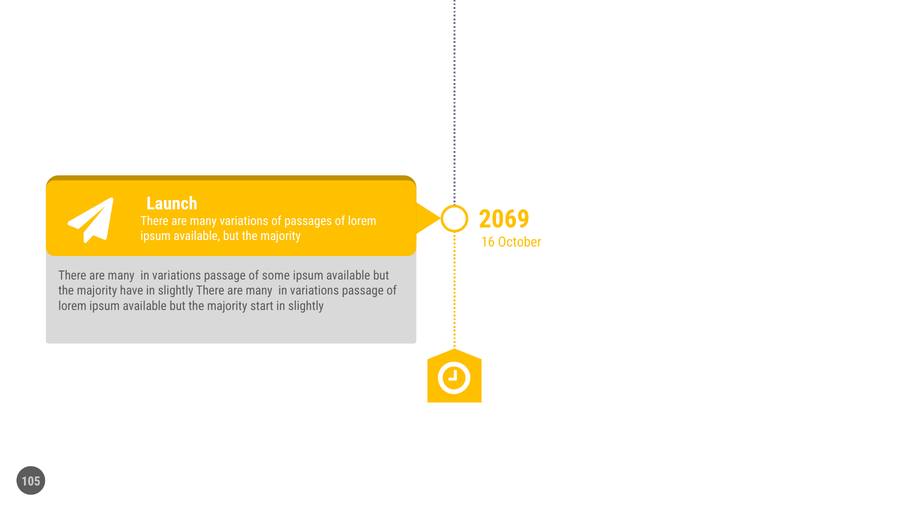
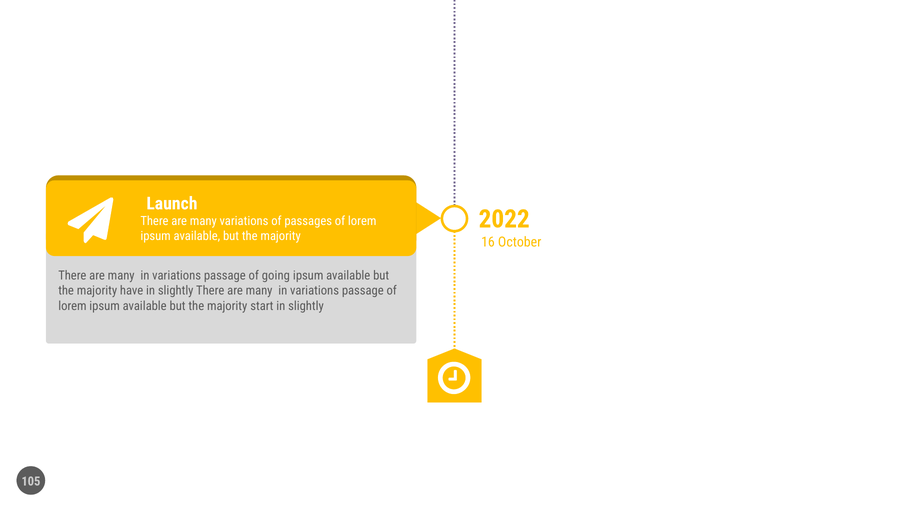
2069: 2069 -> 2022 (504, 219)
some: some -> going (276, 276)
